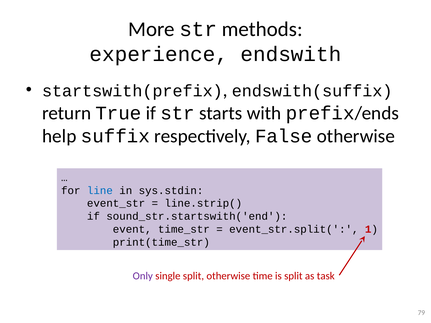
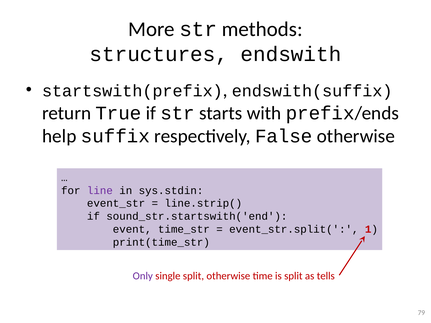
experience: experience -> structures (159, 54)
line colour: blue -> purple (100, 191)
task: task -> tells (326, 276)
